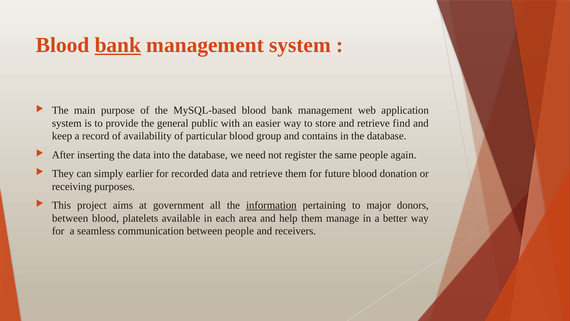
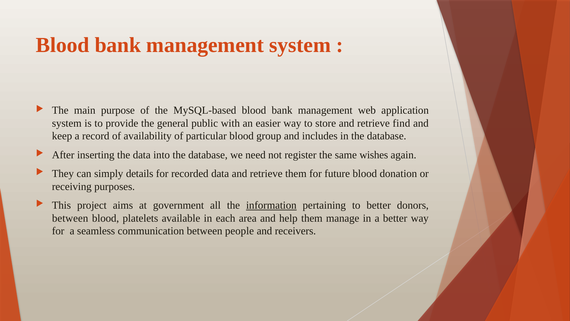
bank underline: present -> none (118, 45)
contains: contains -> includes (320, 136)
same people: people -> wishes (374, 155)
earlier: earlier -> details (140, 173)
to major: major -> better (379, 205)
